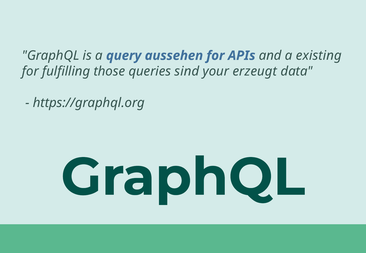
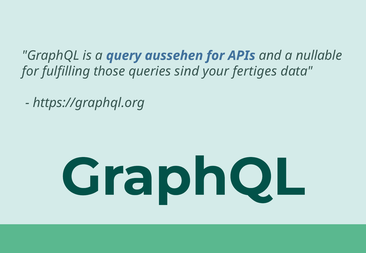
existing: existing -> nullable (319, 56)
erzeugt: erzeugt -> fertiges (255, 71)
